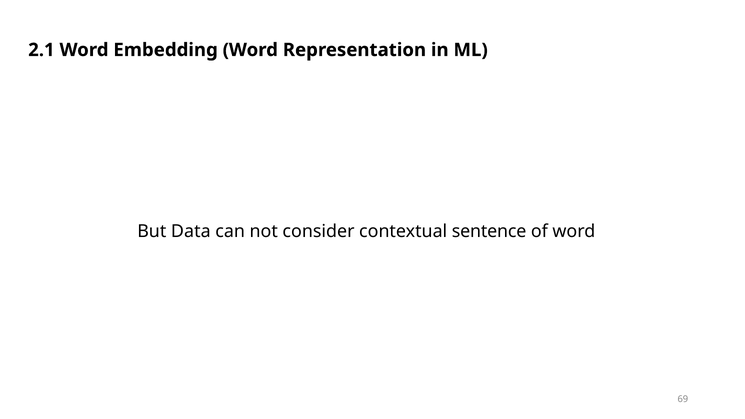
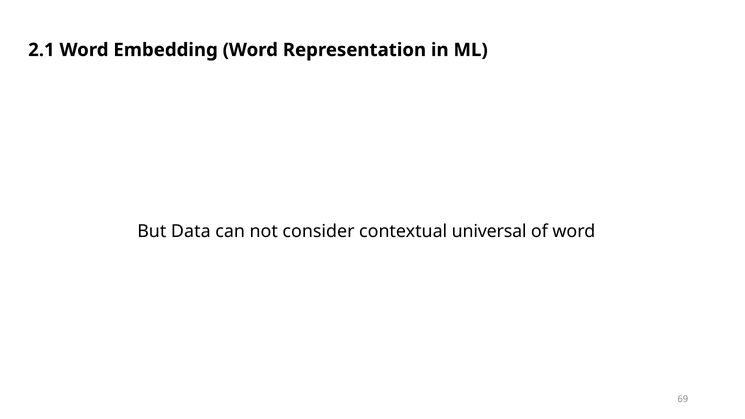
sentence: sentence -> universal (489, 231)
